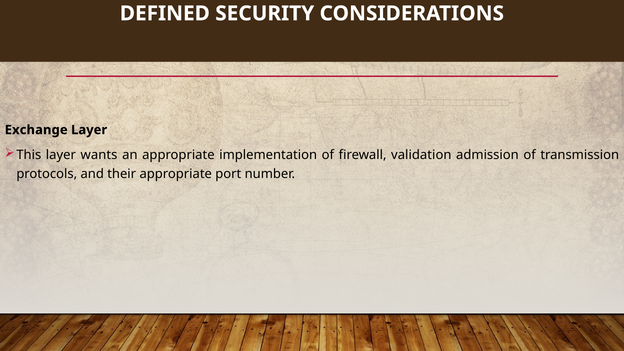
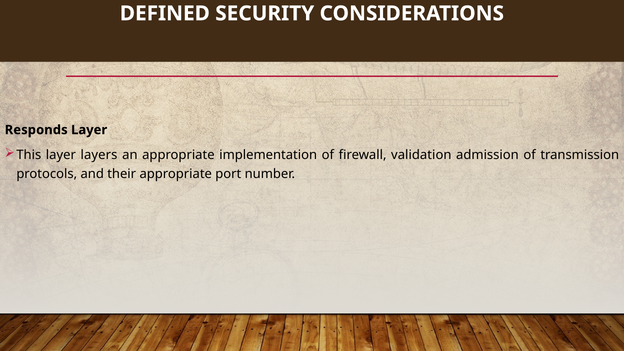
Exchange: Exchange -> Responds (36, 130)
wants: wants -> layers (99, 155)
